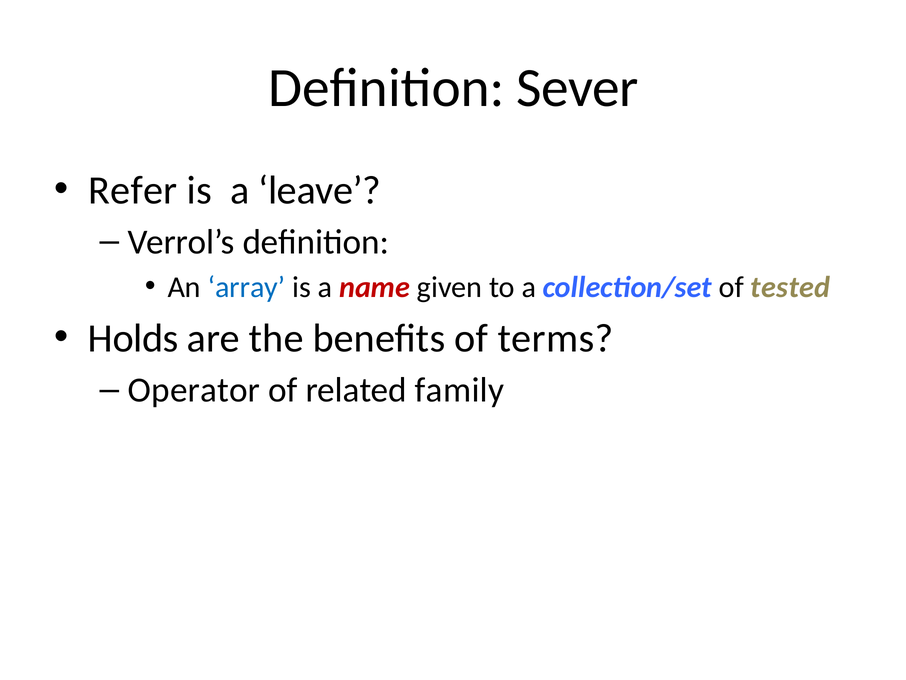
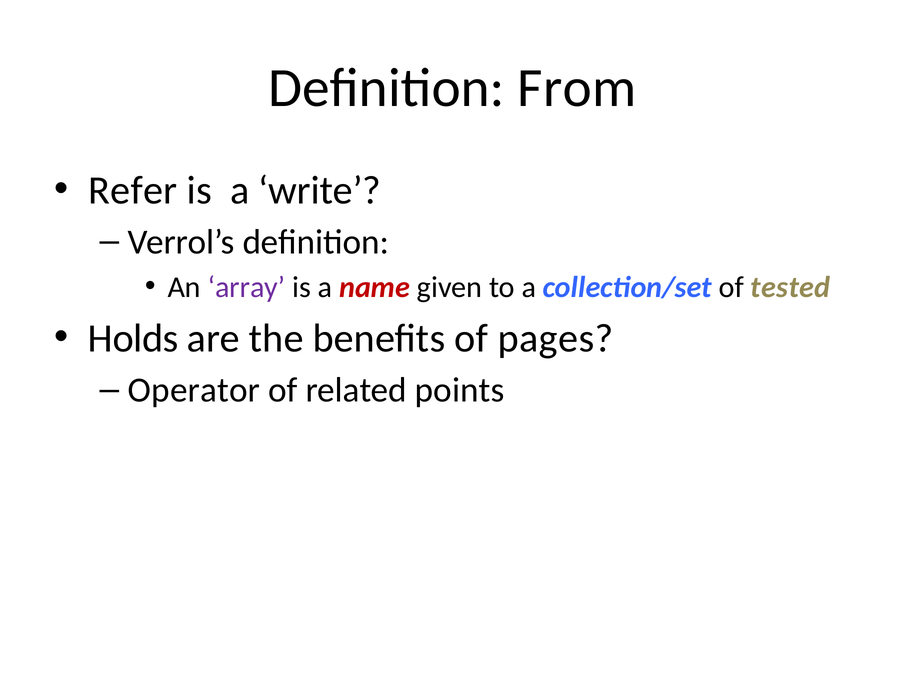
Sever: Sever -> From (577, 88)
leave: leave -> write (320, 190)
array colour: blue -> purple (247, 287)
terms: terms -> pages (556, 338)
family: family -> points (460, 390)
